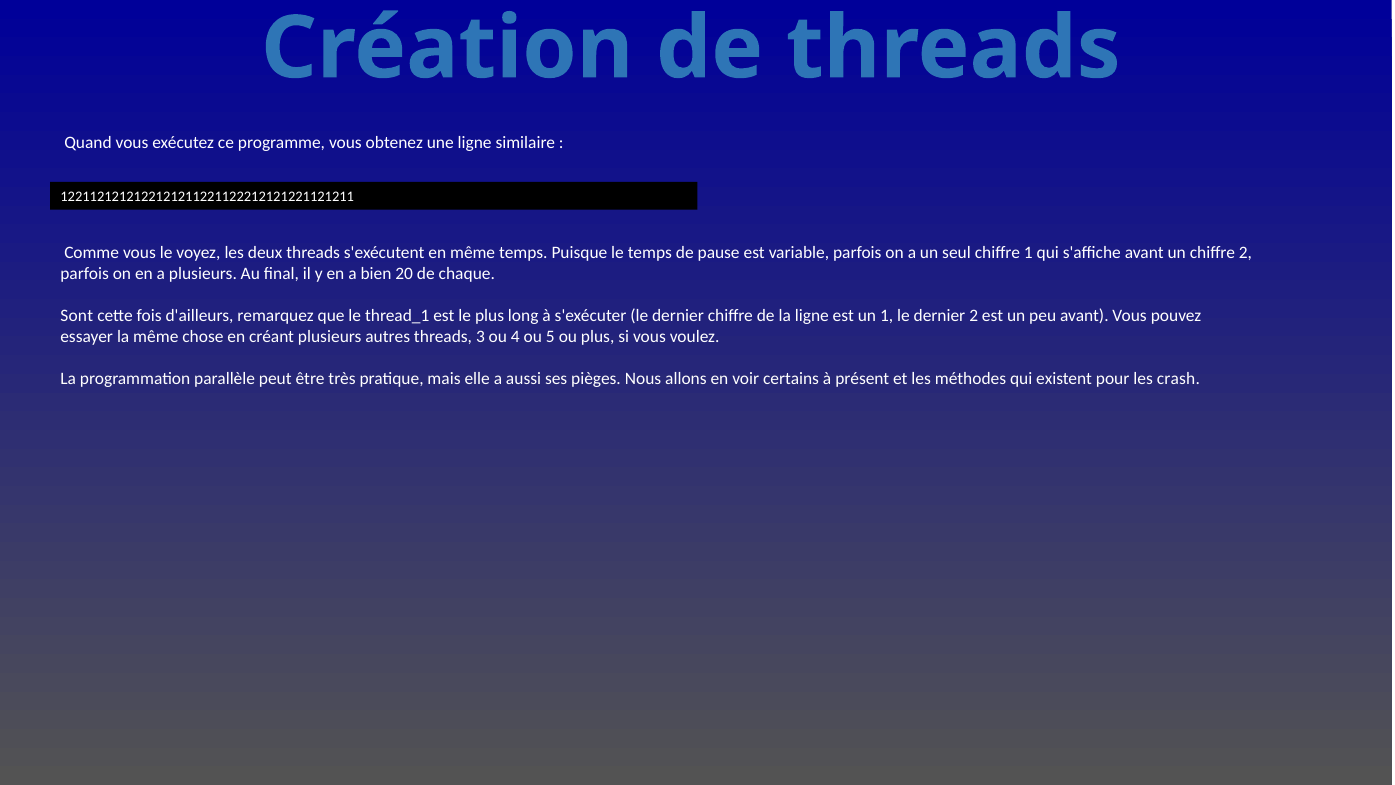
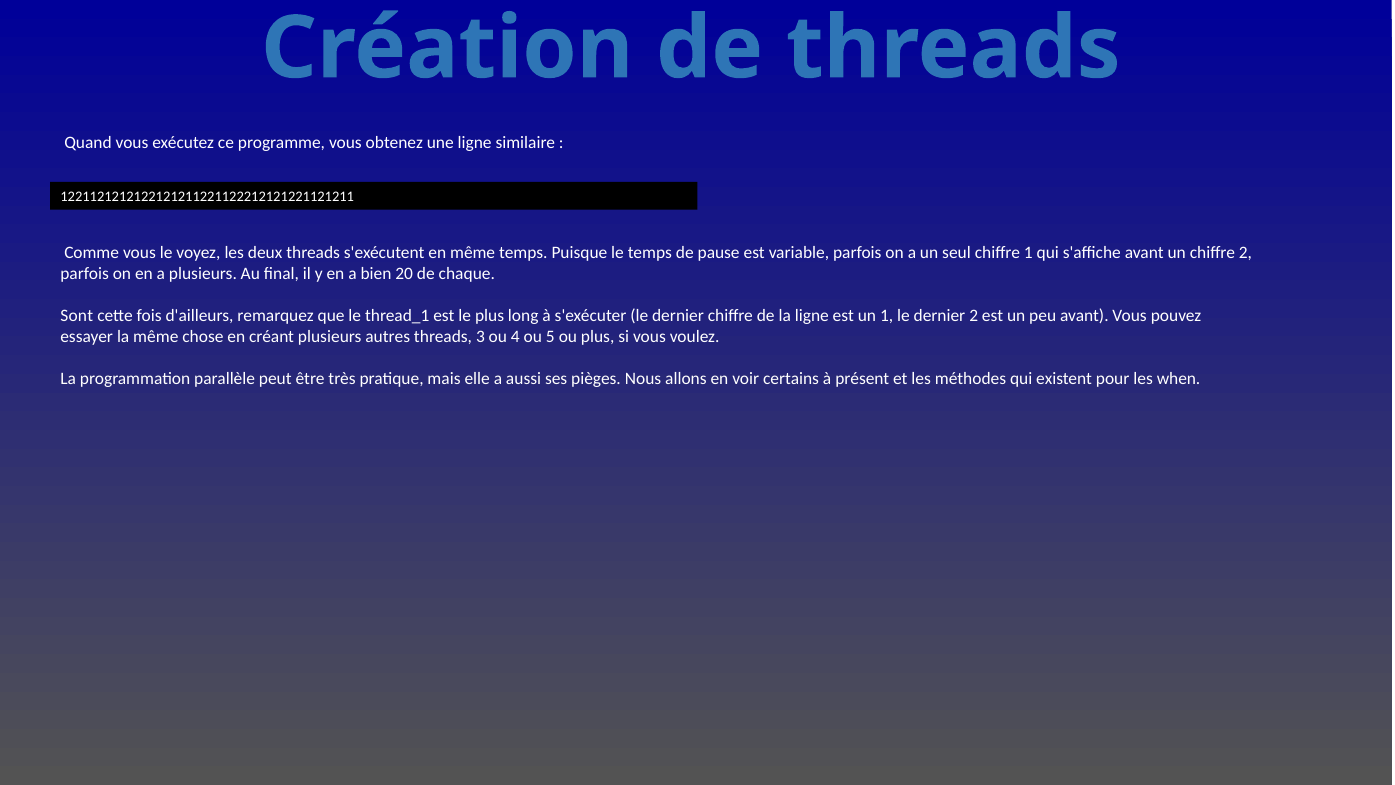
crash: crash -> when (1179, 378)
